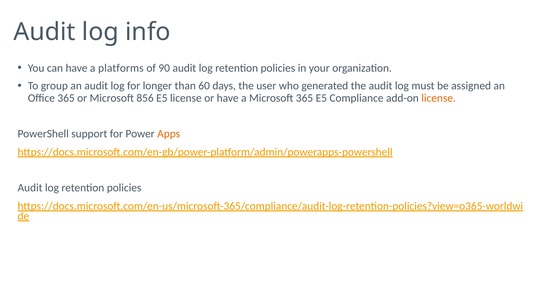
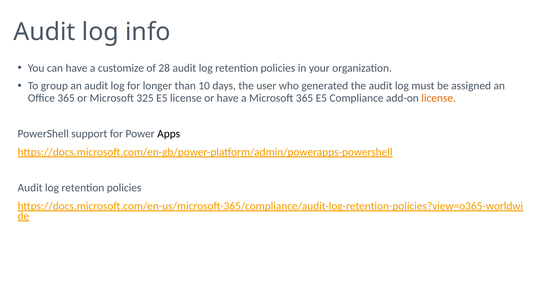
platforms: platforms -> customize (121, 68)
90: 90 -> 28 (164, 68)
60: 60 -> 10 (204, 86)
856: 856 -> 325 (145, 98)
Apps colour: orange -> black (169, 134)
